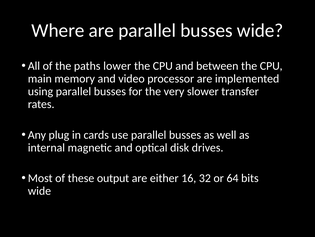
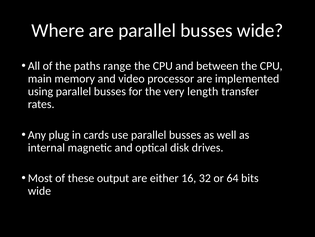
lower: lower -> range (117, 66)
slower: slower -> length (203, 91)
